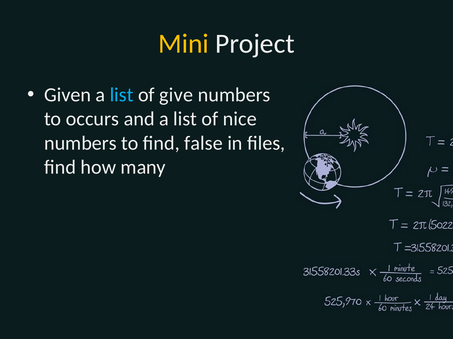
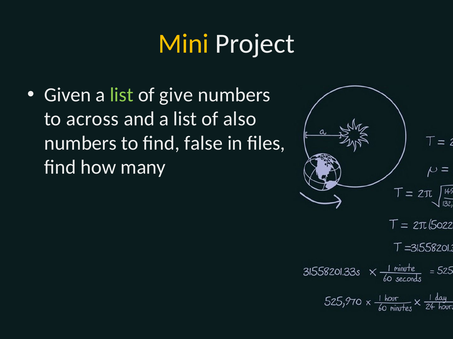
list colour: light blue -> light green (122, 95)
occurs: occurs -> across (92, 119)
nice: nice -> also (240, 119)
